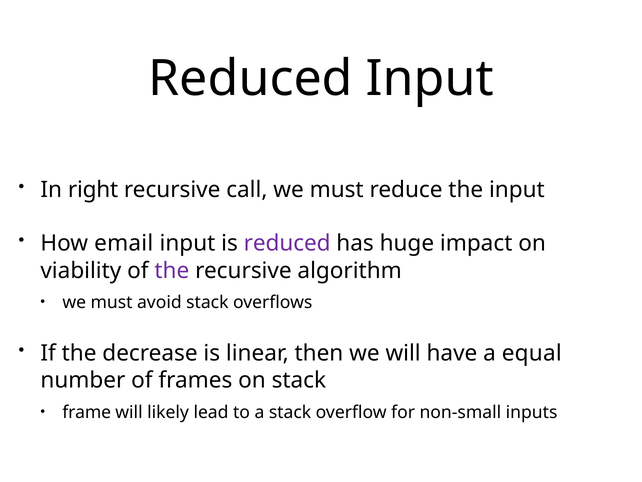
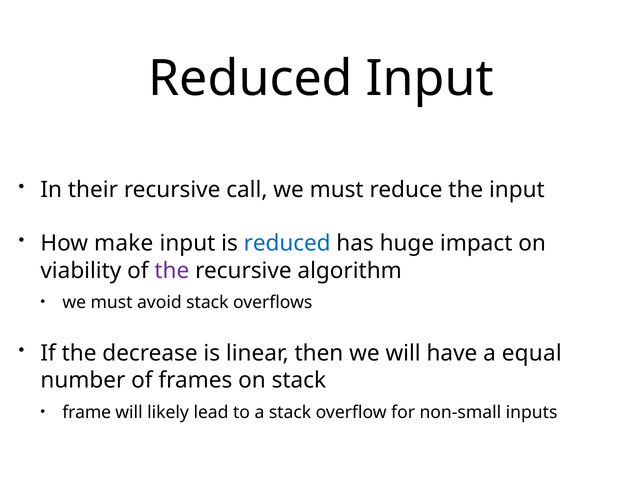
right: right -> their (93, 190)
email: email -> make (124, 243)
reduced colour: purple -> blue (287, 243)
